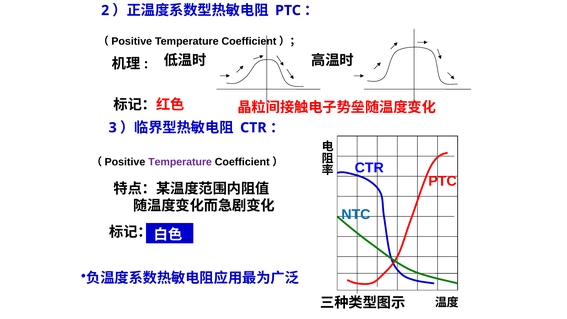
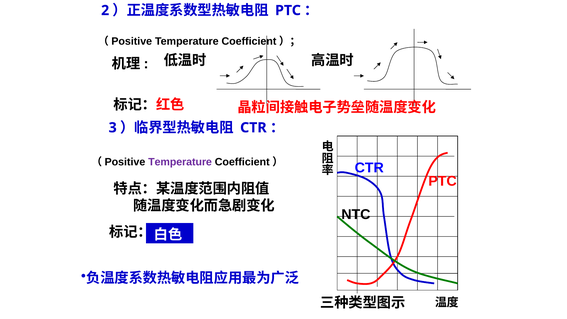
NTC colour: blue -> black (356, 215)
